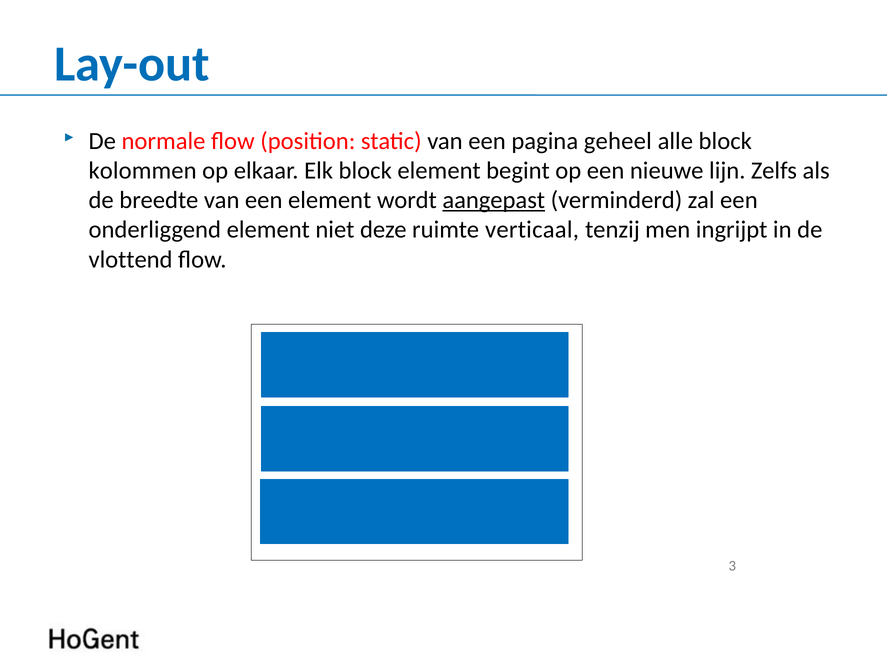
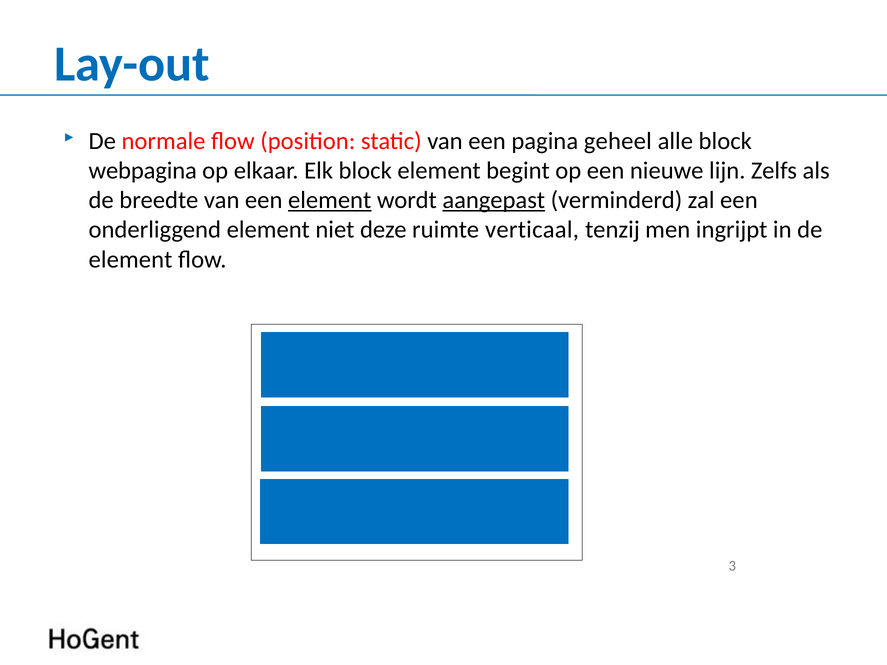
kolommen: kolommen -> webpagina (143, 171)
element underline: none -> present (330, 200)
vlottend: vlottend -> element (130, 260)
